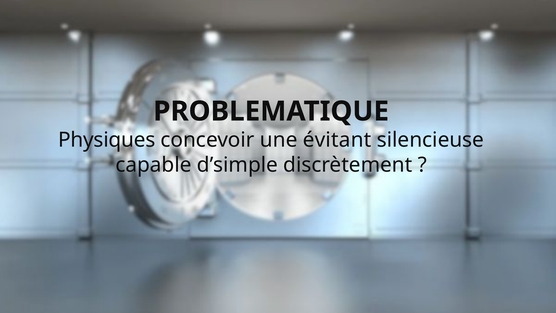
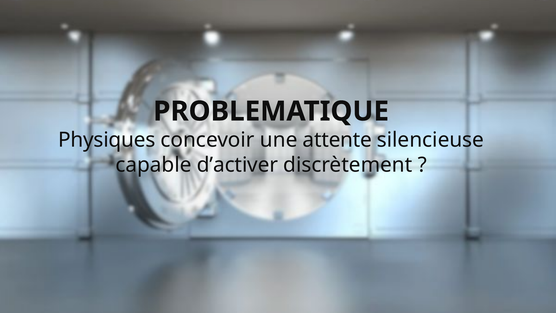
évitant: évitant -> attente (337, 140)
d’simple: d’simple -> d’activer (237, 165)
